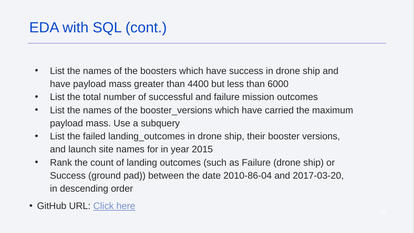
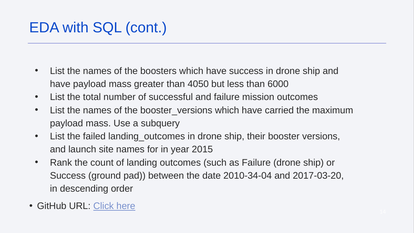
4400: 4400 -> 4050 (198, 84)
2010-86-04: 2010-86-04 -> 2010-34-04 (248, 176)
